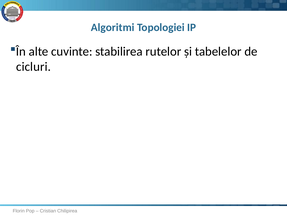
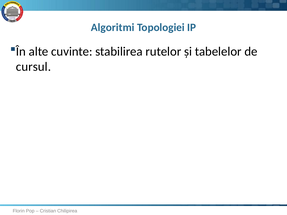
cicluri: cicluri -> cursul (34, 67)
